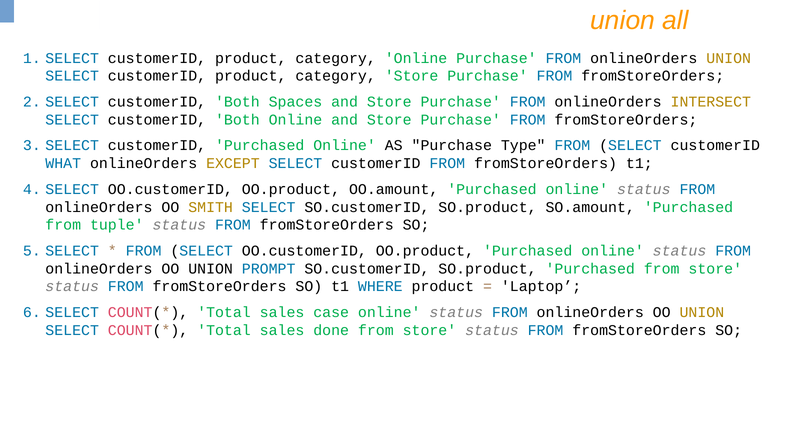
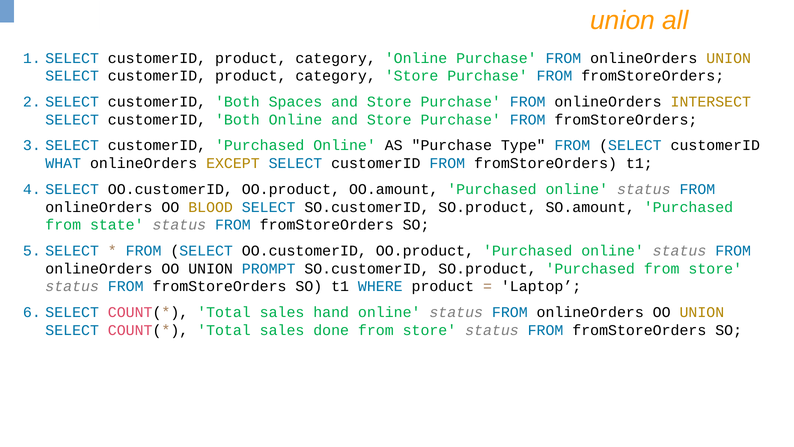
SMITH: SMITH -> BLOOD (211, 207)
tuple: tuple -> state (117, 225)
case: case -> hand (331, 312)
